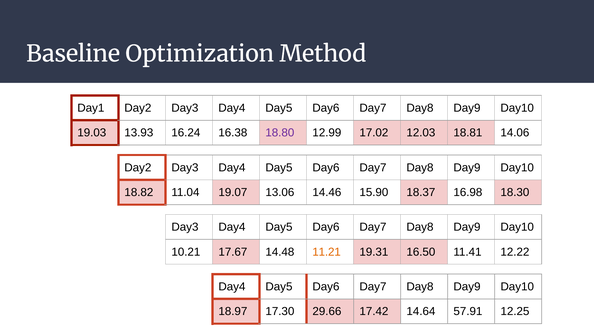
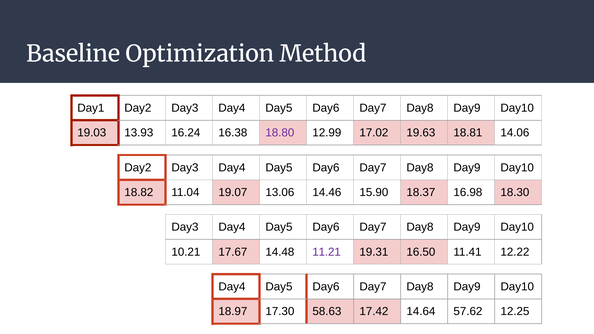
12.03: 12.03 -> 19.63 (421, 133)
11.21 colour: orange -> purple (327, 252)
29.66: 29.66 -> 58.63 (327, 312)
57.91: 57.91 -> 57.62 (468, 312)
